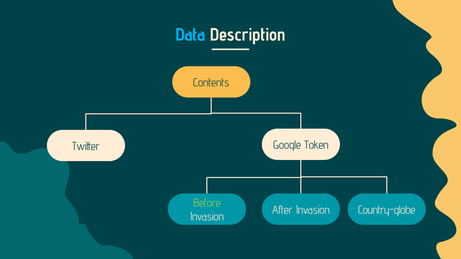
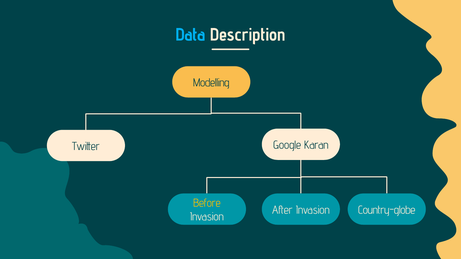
Contents: Contents -> Modelling (211, 83)
Token: Token -> Karan (316, 145)
Before colour: light green -> yellow (207, 203)
